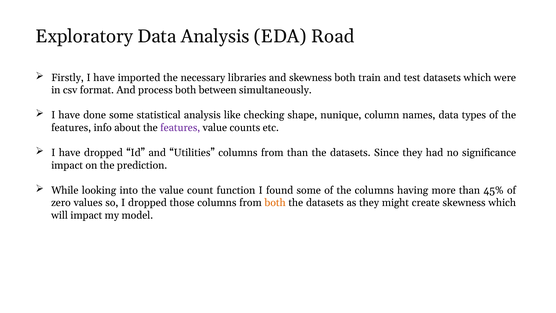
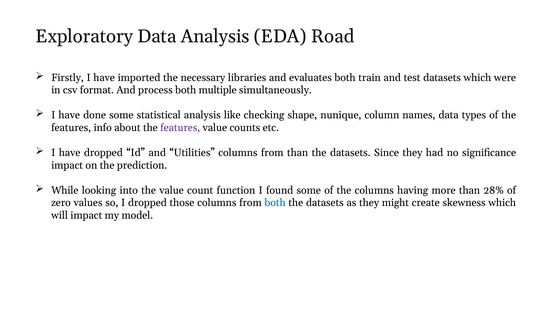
and skewness: skewness -> evaluates (310, 78)
between: between -> multiple (218, 90)
45%: 45% -> 28% (494, 190)
both colour: orange -> blue (275, 203)
